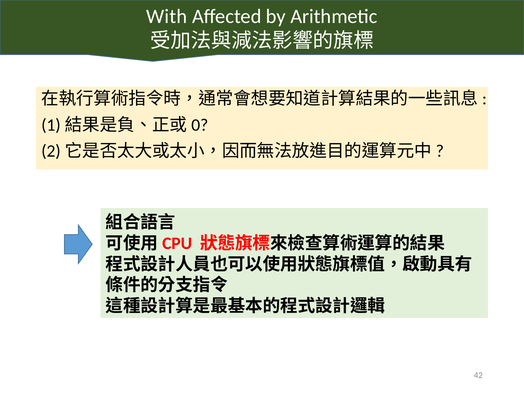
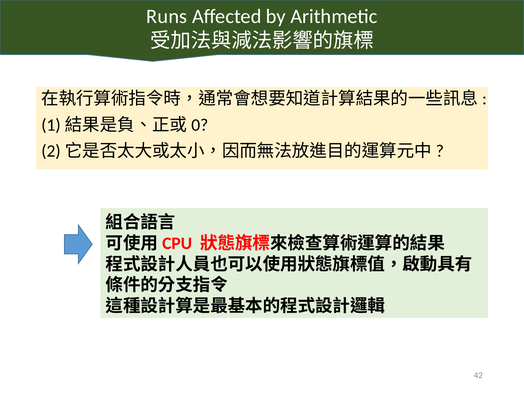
With: With -> Runs (167, 16)
